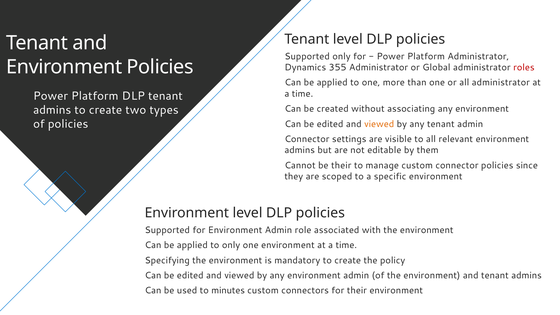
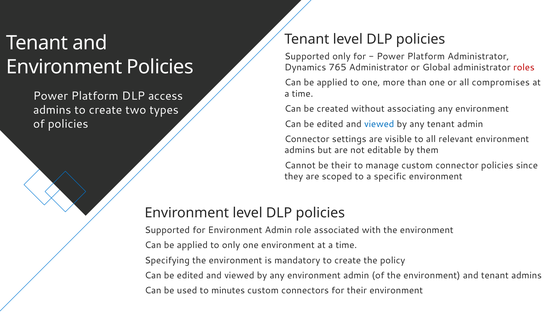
355: 355 -> 765 (338, 67)
all administrator: administrator -> compromises (501, 83)
DLP tenant: tenant -> access (166, 96)
viewed colour: orange -> blue (379, 124)
